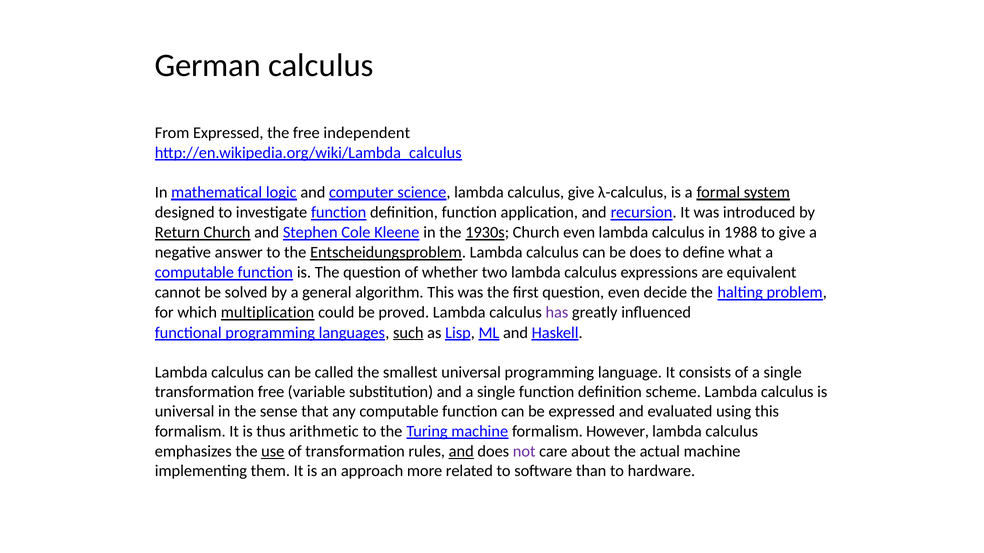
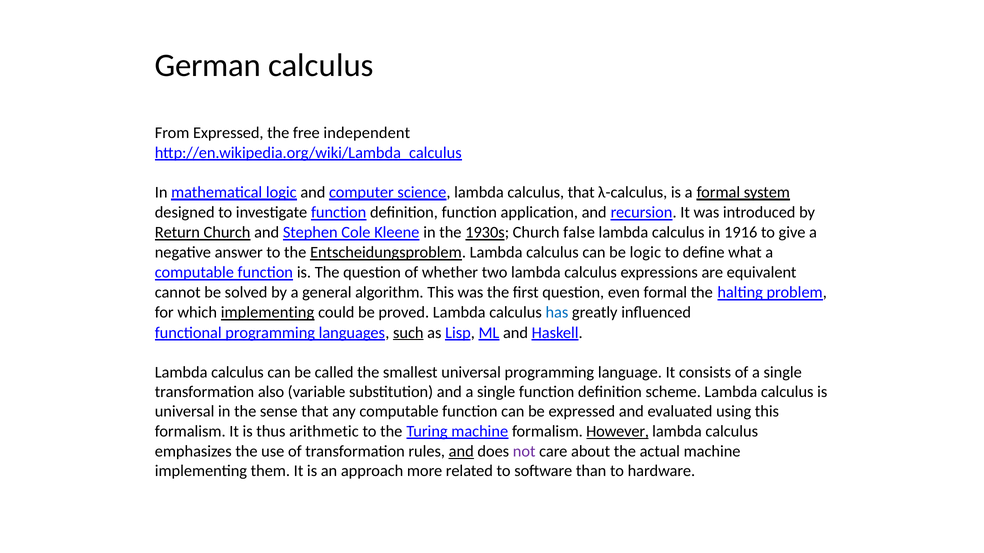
calculus give: give -> that (581, 193)
Church even: even -> false (579, 233)
1988: 1988 -> 1916 (741, 233)
be does: does -> logic (645, 253)
even decide: decide -> formal (665, 293)
which multiplication: multiplication -> implementing (267, 313)
has colour: purple -> blue (557, 313)
transformation free: free -> also (271, 392)
However underline: none -> present (618, 432)
use underline: present -> none (273, 452)
